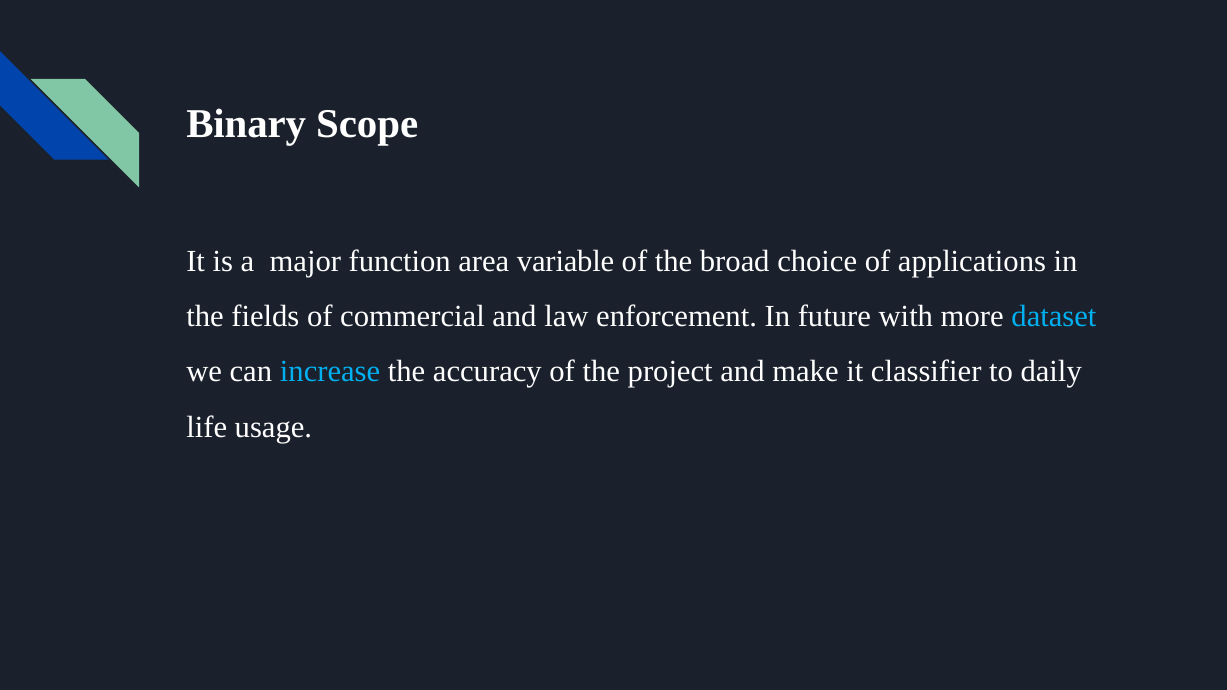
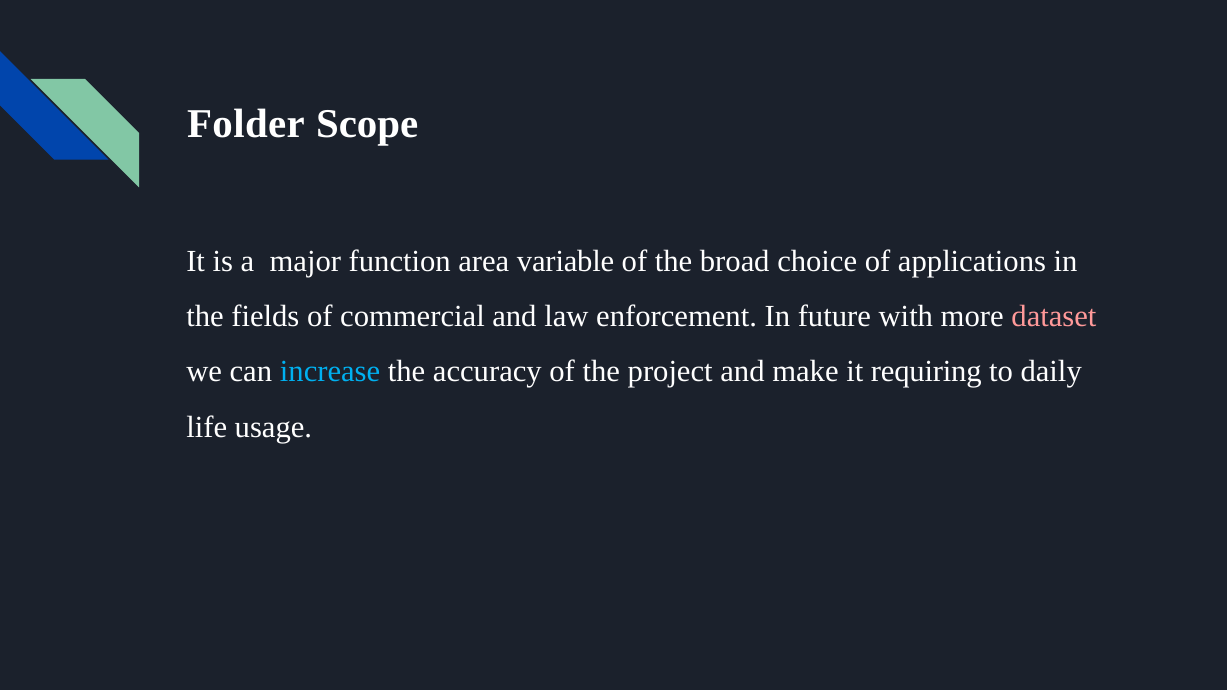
Binary: Binary -> Folder (246, 124)
dataset colour: light blue -> pink (1054, 317)
classifier: classifier -> requiring (926, 372)
